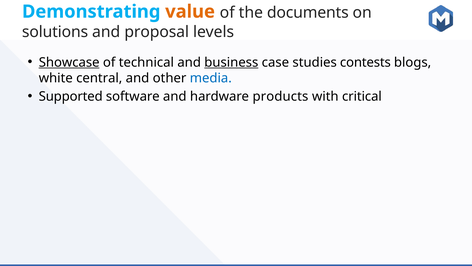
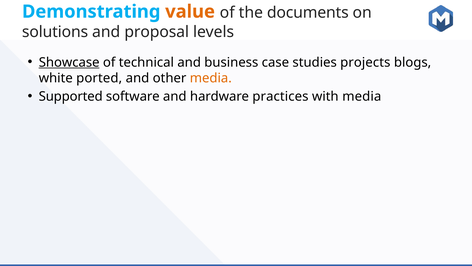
business underline: present -> none (231, 62)
contests: contests -> projects (365, 62)
central: central -> ported (99, 78)
media colour: blue -> orange (211, 78)
products: products -> practices (280, 96)
with critical: critical -> media (362, 96)
